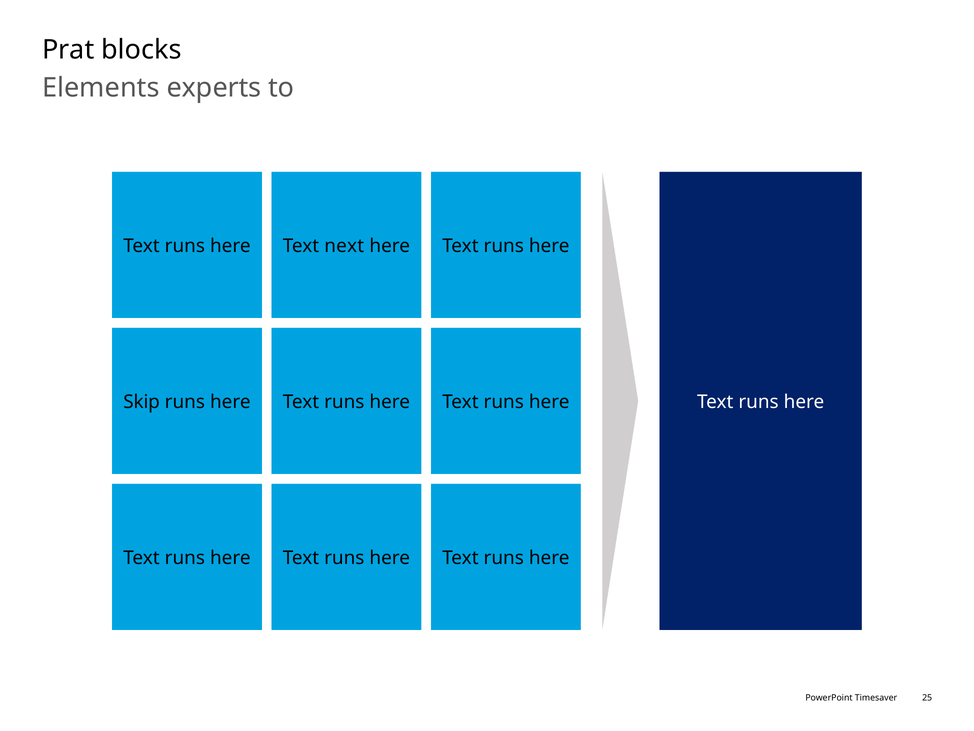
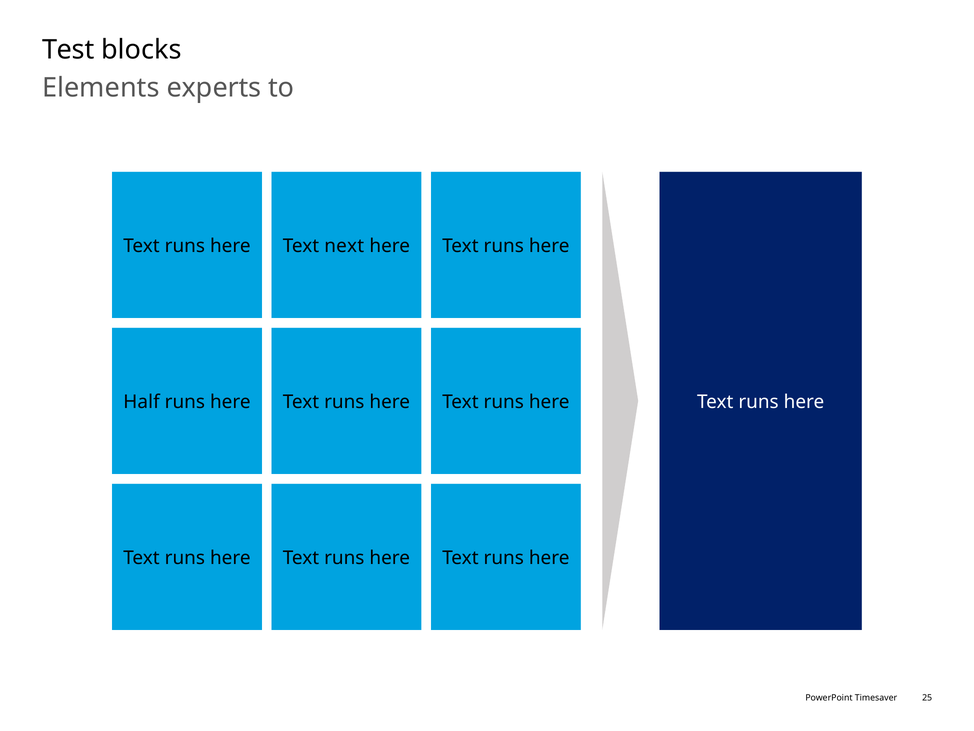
Prat: Prat -> Test (68, 50)
Skip: Skip -> Half (142, 402)
